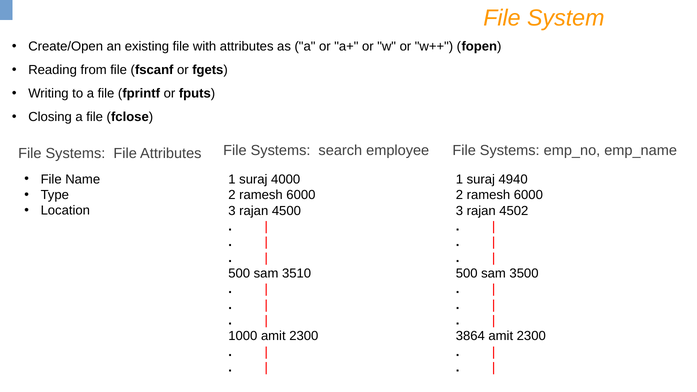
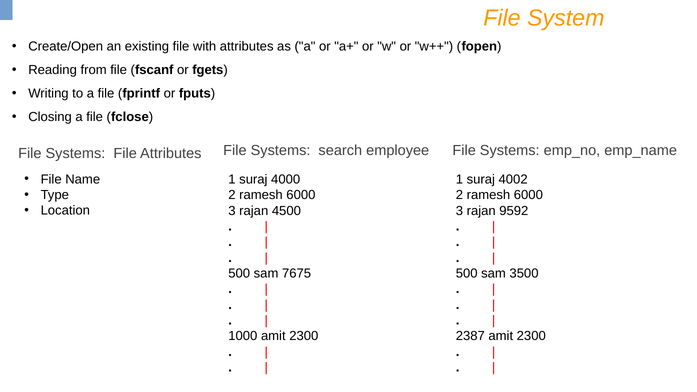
4940: 4940 -> 4002 (513, 179)
4502: 4502 -> 9592 (514, 211)
3510: 3510 -> 7675 (297, 273)
3864: 3864 -> 2387 (470, 336)
